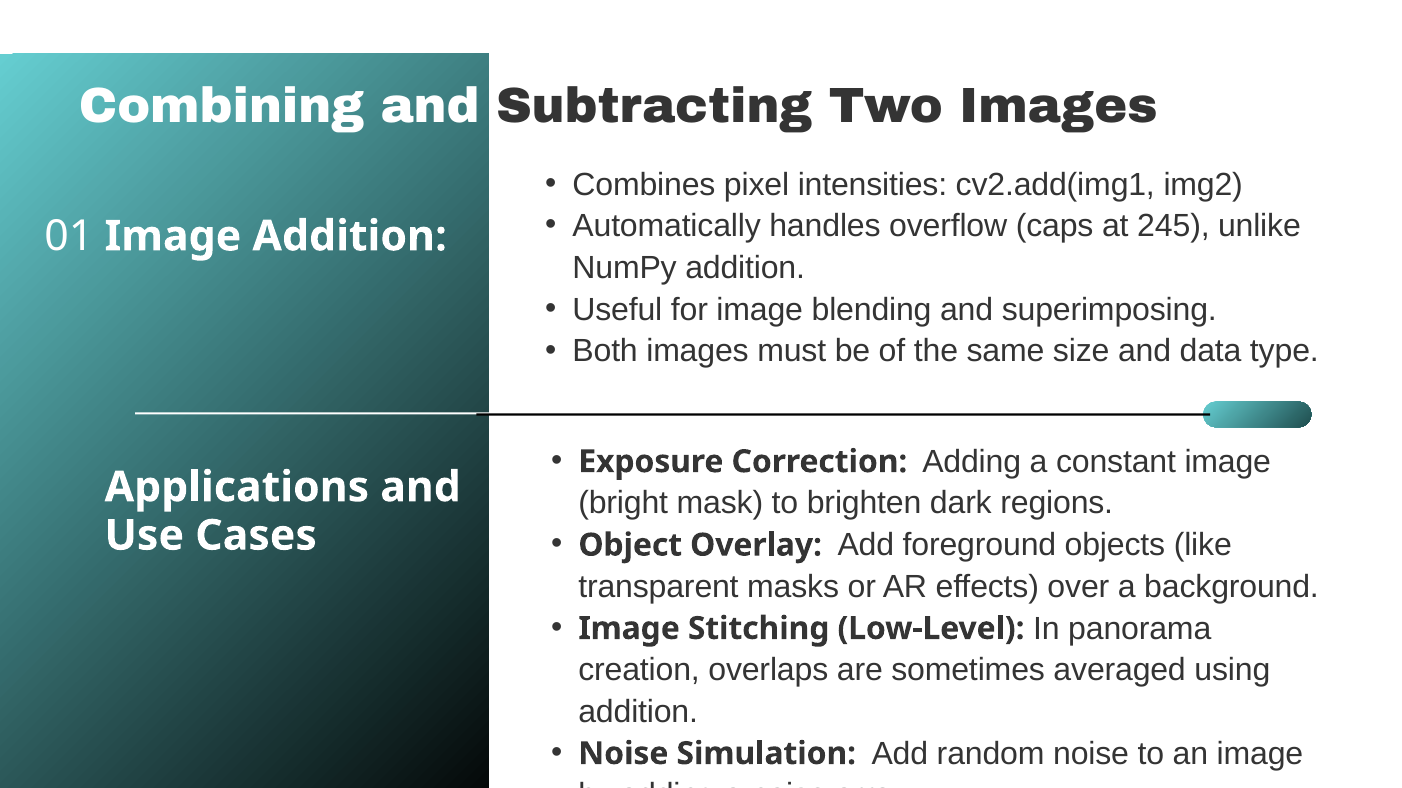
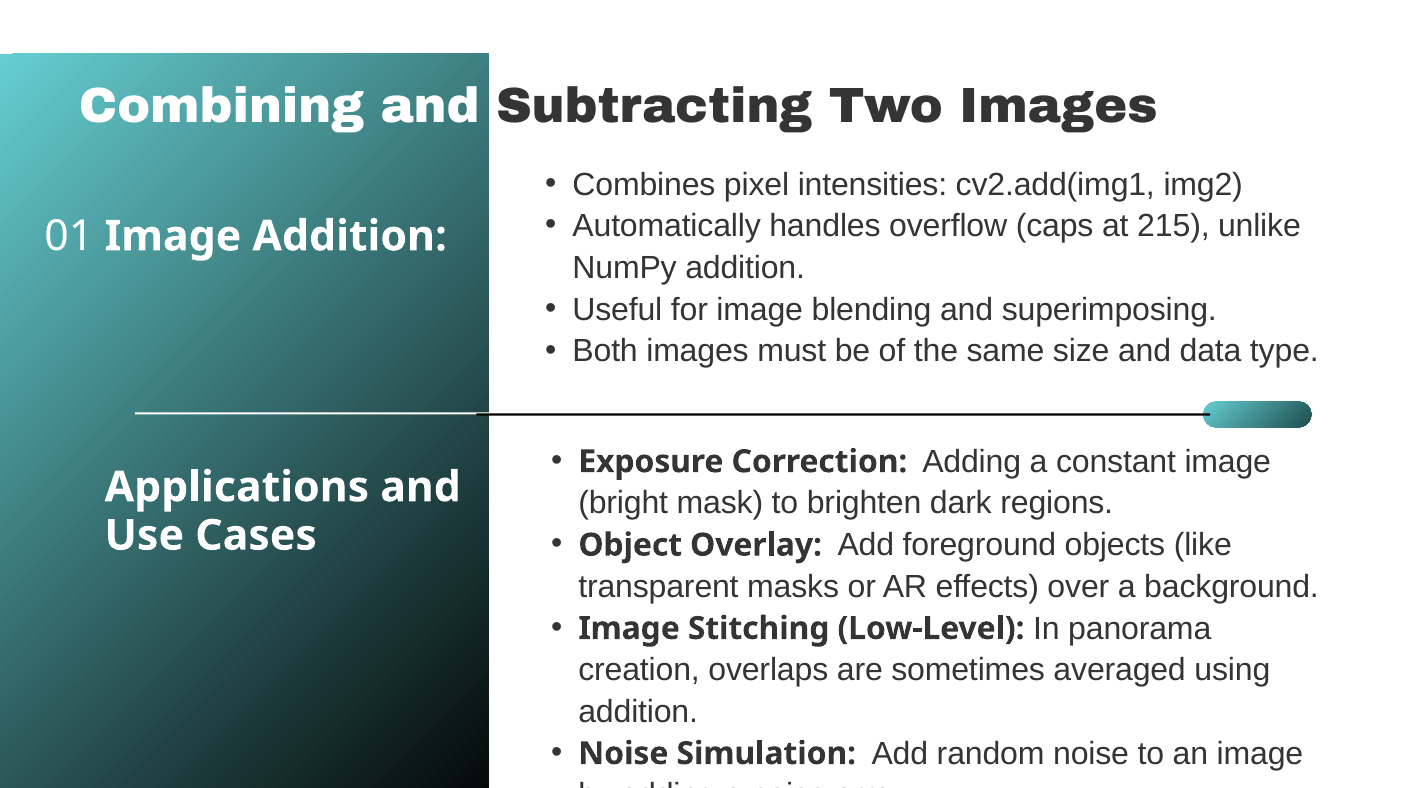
245: 245 -> 215 (1173, 226)
